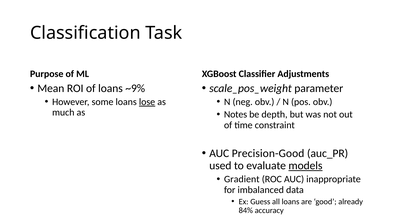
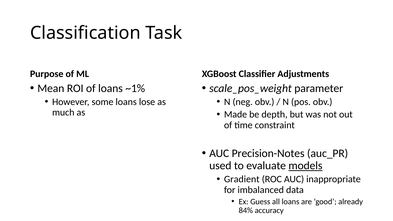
~9%: ~9% -> ~1% (135, 88)
lose underline: present -> none (147, 102)
Notes: Notes -> Made (236, 115)
Precision-Good: Precision-Good -> Precision-Notes (268, 153)
